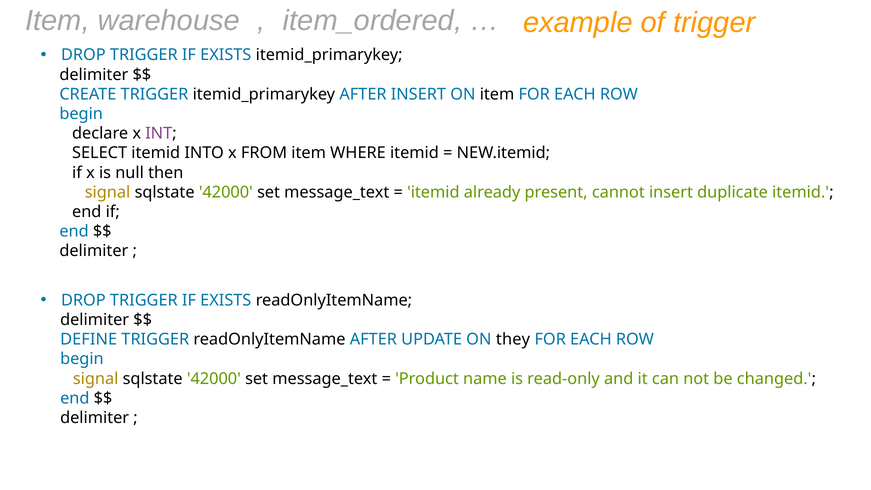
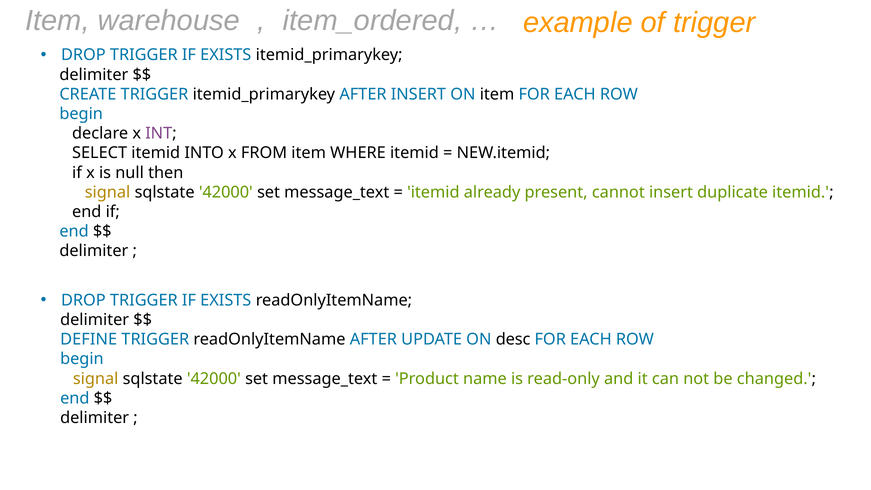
they: they -> desc (513, 339)
